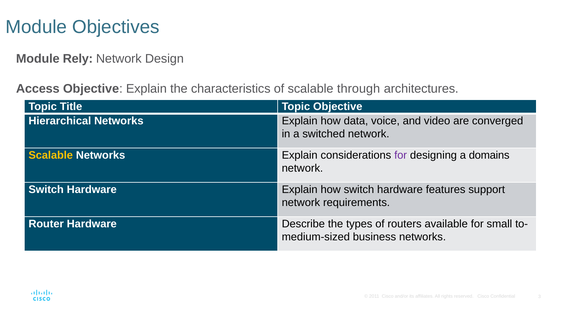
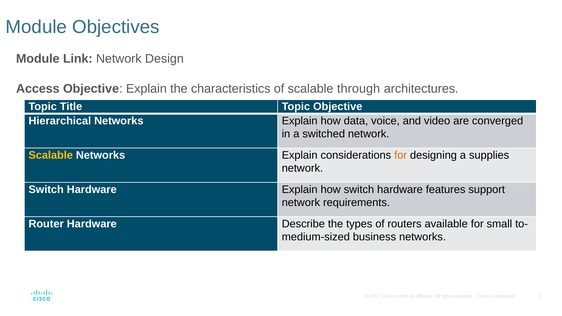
Rely: Rely -> Link (78, 59)
for colour: purple -> orange (401, 155)
domains: domains -> supplies (489, 155)
